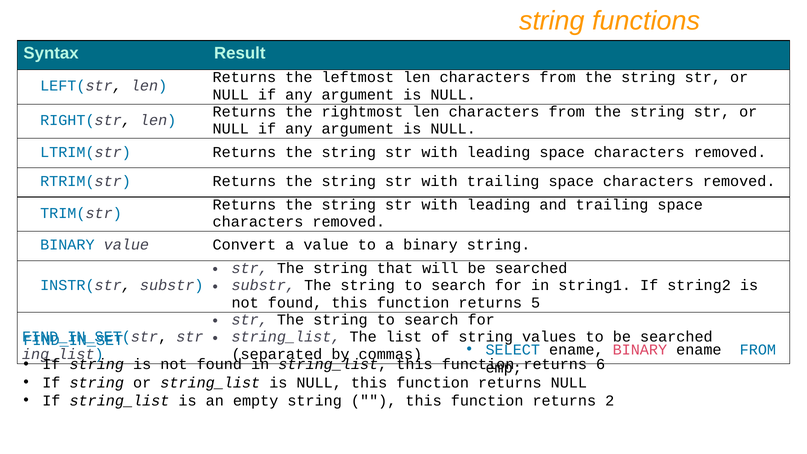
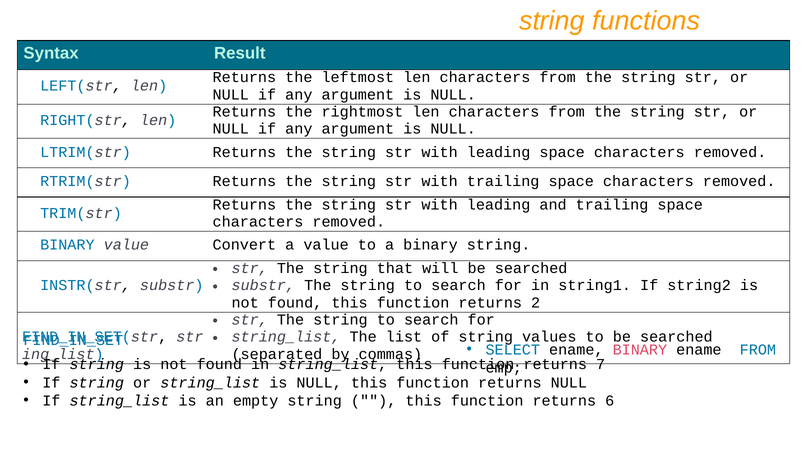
5: 5 -> 2 (536, 302)
6: 6 -> 7 (601, 364)
2: 2 -> 6 (610, 401)
